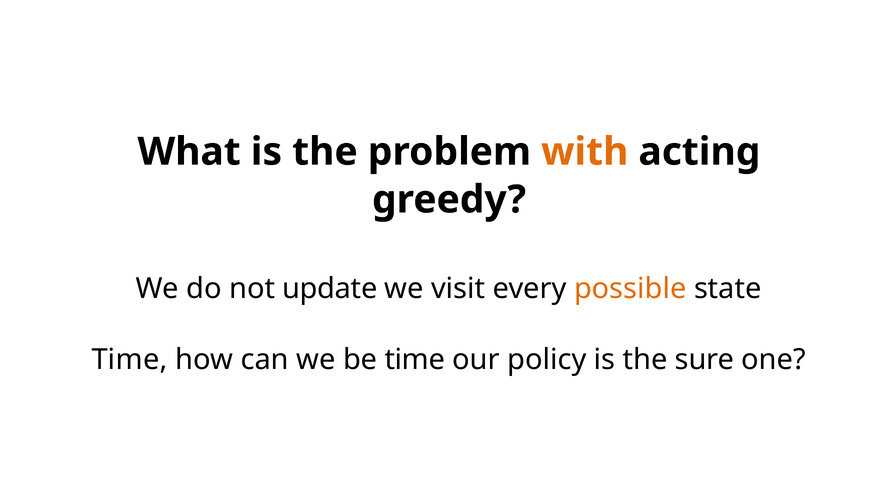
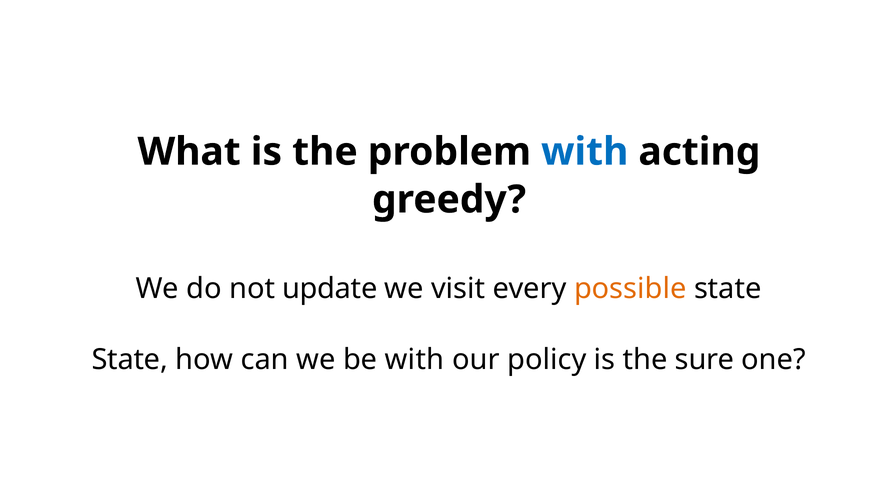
with colour: orange -> blue (585, 152)
Time: Time -> State (130, 360)
be time: time -> with (415, 360)
